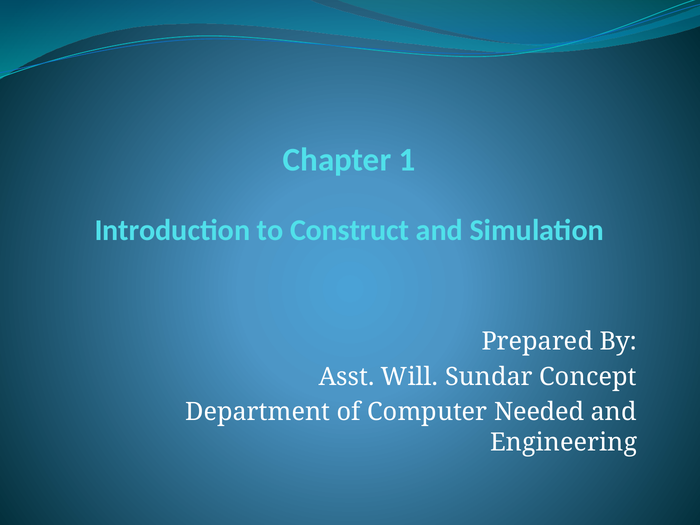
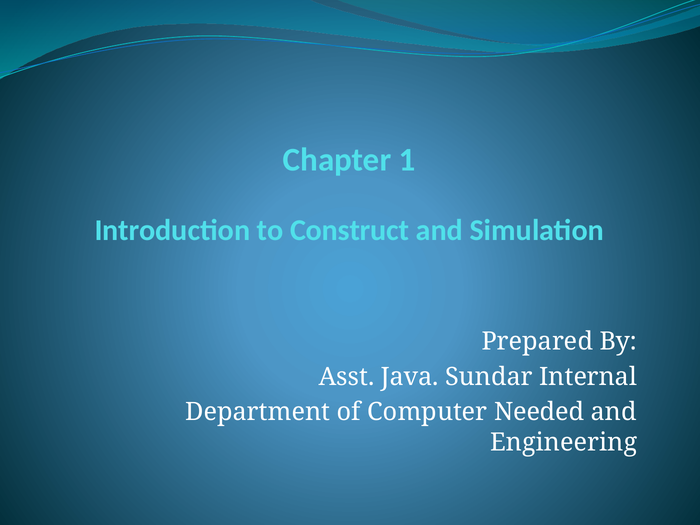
Will: Will -> Java (410, 377)
Concept: Concept -> Internal (588, 377)
